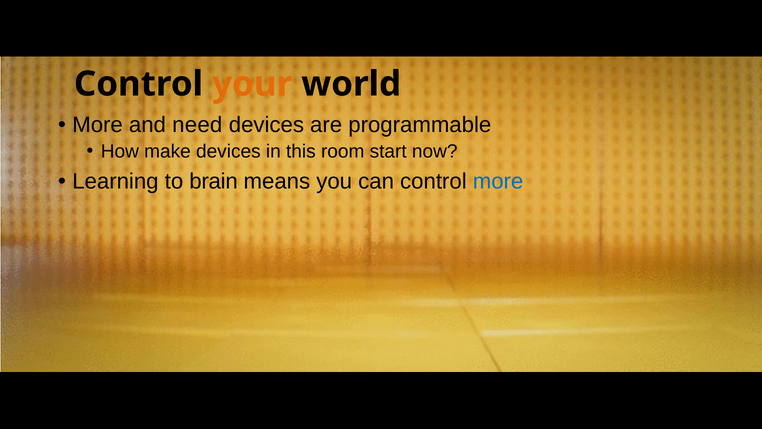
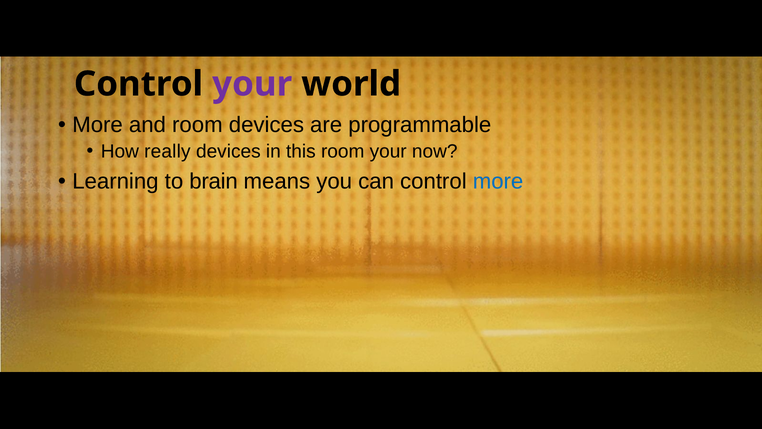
your colour: orange -> purple (252, 84)
and need: need -> room (197, 125)
make: make -> really (167, 151)
room start: start -> your (388, 151)
